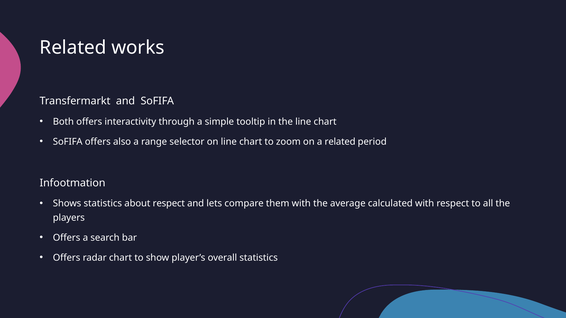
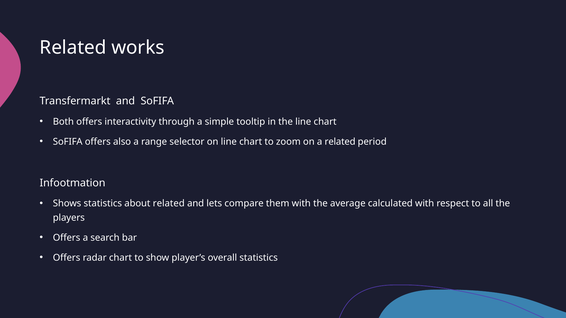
about respect: respect -> related (169, 204)
